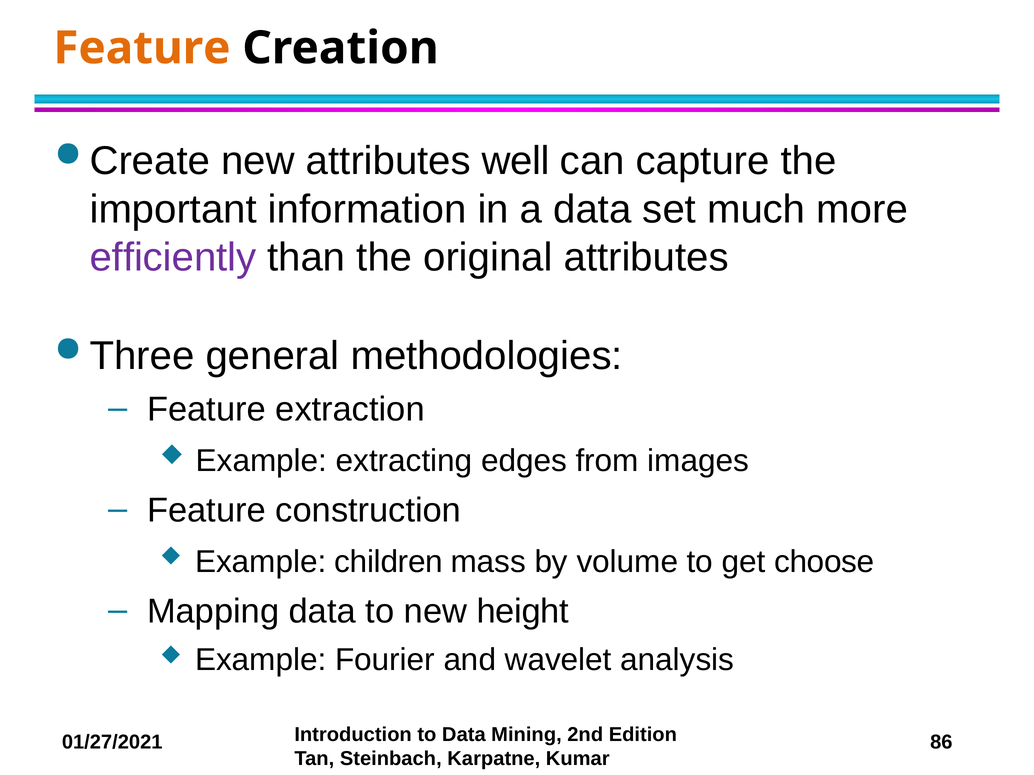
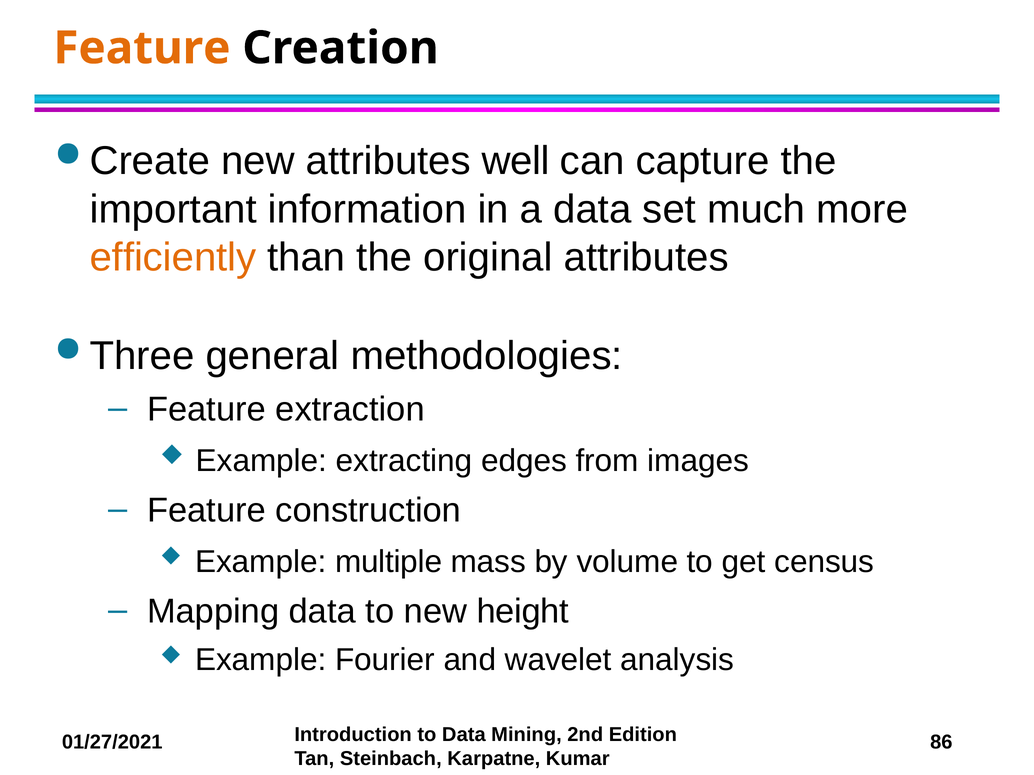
efficiently colour: purple -> orange (173, 258)
children: children -> multiple (389, 562)
choose: choose -> census (824, 562)
